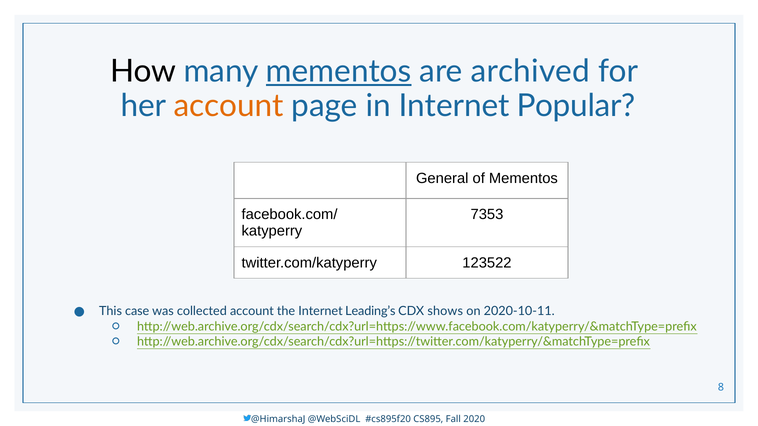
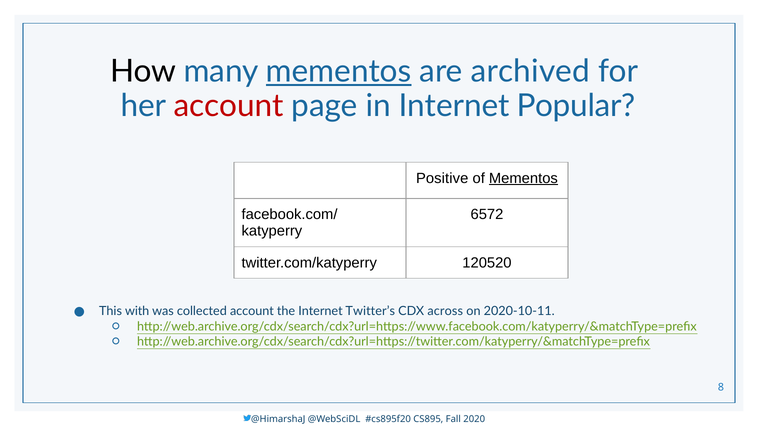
account colour: orange -> red (229, 106)
General: General -> Positive (442, 178)
Mementos underline: none -> present (523, 178)
7353: 7353 -> 6572 (487, 215)
123522: 123522 -> 120520 (487, 263)
case: case -> with (137, 311)
Leading’s: Leading’s -> Twitter’s (370, 311)
shows: shows -> across (445, 311)
